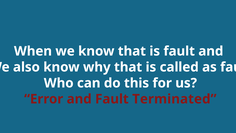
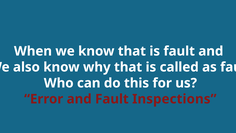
Terminated: Terminated -> Inspections (174, 99)
